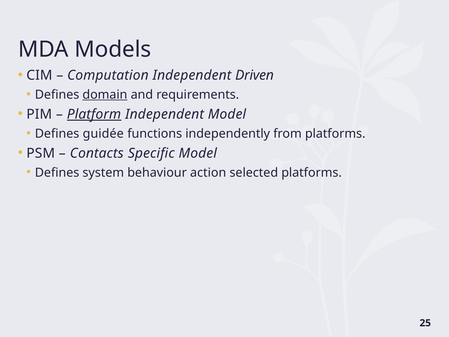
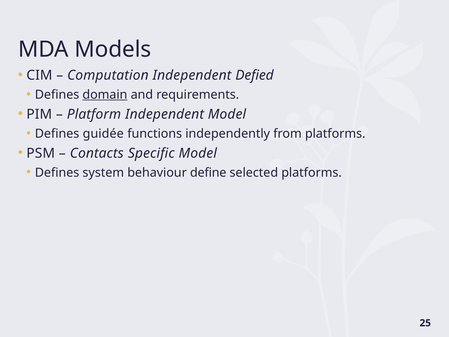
Driven: Driven -> Defied (254, 75)
Platform underline: present -> none (94, 114)
action: action -> define (208, 172)
